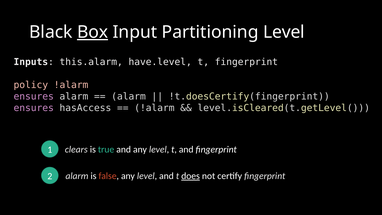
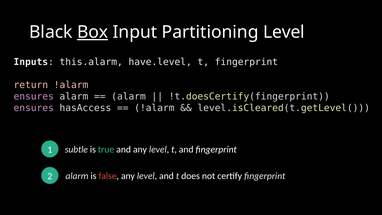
policy: policy -> return (31, 85)
clears: clears -> subtle (76, 149)
does underline: present -> none (191, 176)
